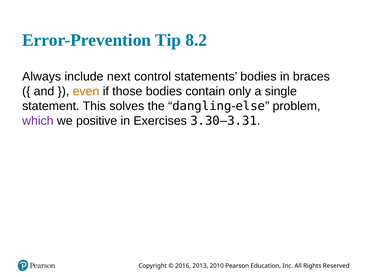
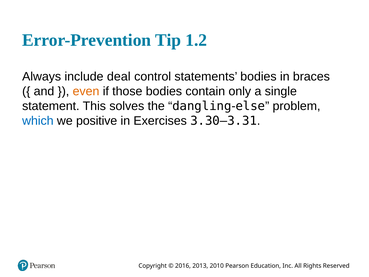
8.2: 8.2 -> 1.2 (196, 40)
next: next -> deal (119, 77)
which colour: purple -> blue (38, 121)
